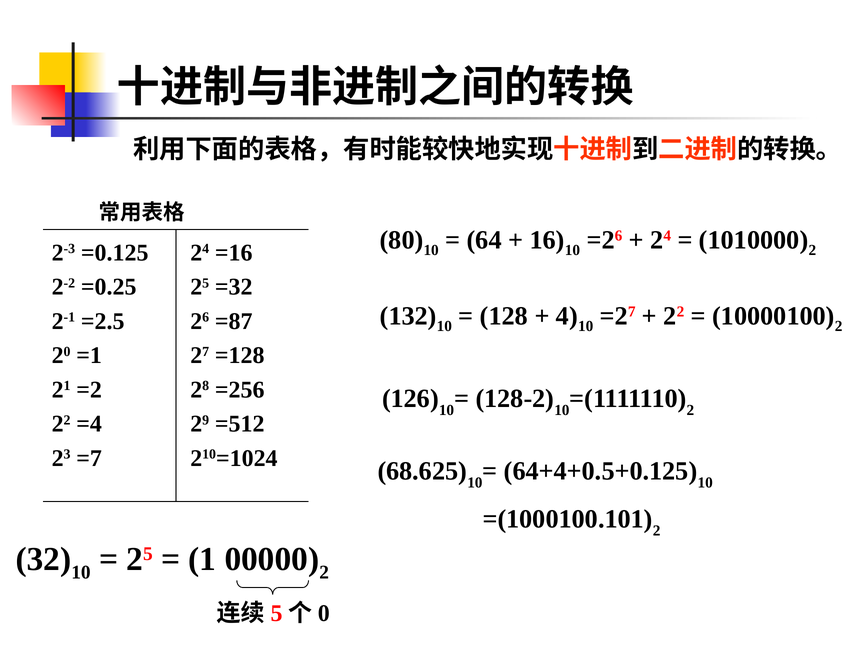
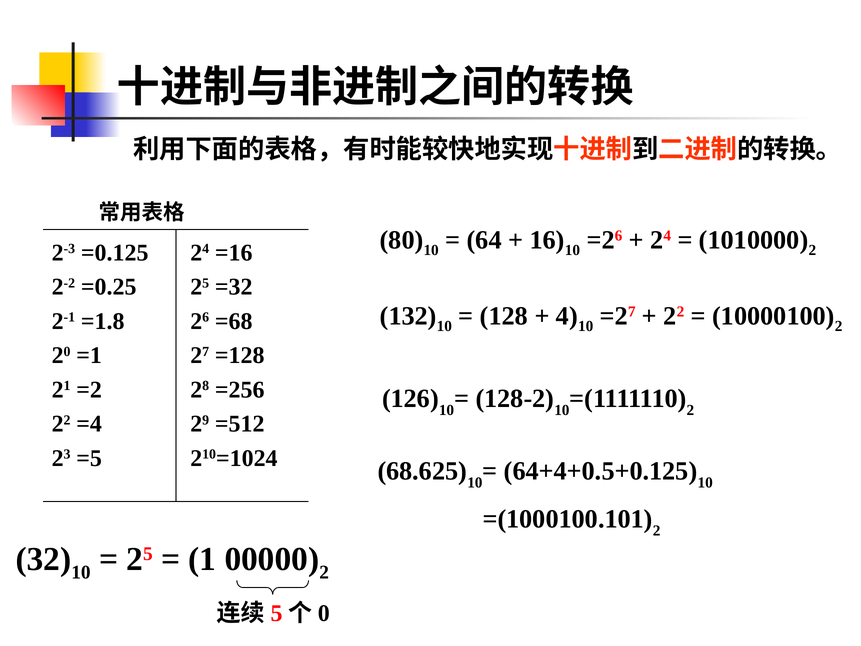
=2.5: =2.5 -> =1.8 (103, 321)
=87: =87 -> =68 (234, 321)
=7: =7 -> =5 (89, 458)
